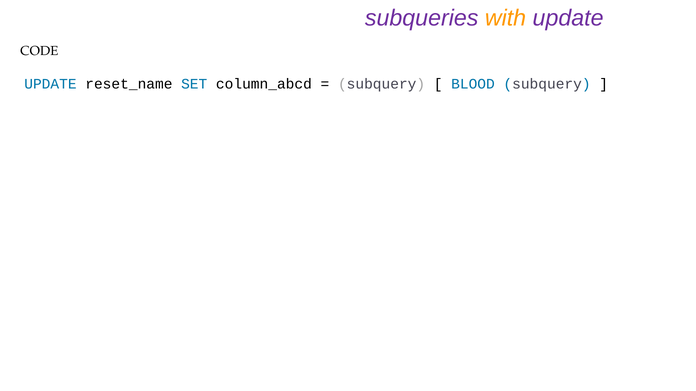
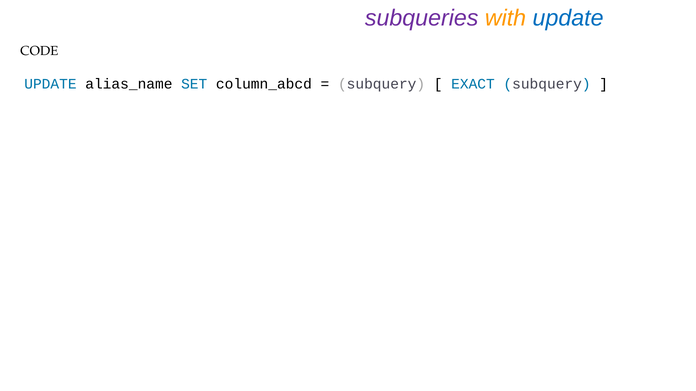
update colour: purple -> blue (568, 18)
reset_name: reset_name -> alias_name (129, 84)
BLOOD: BLOOD -> EXACT (473, 84)
